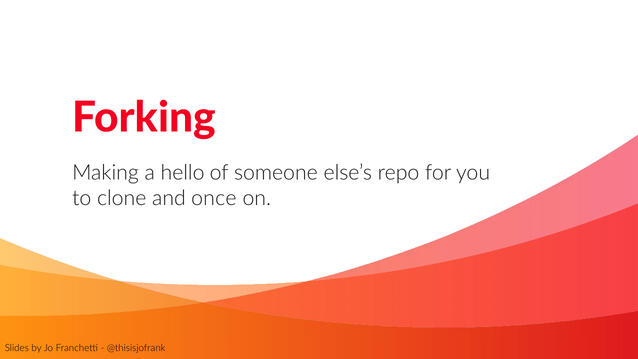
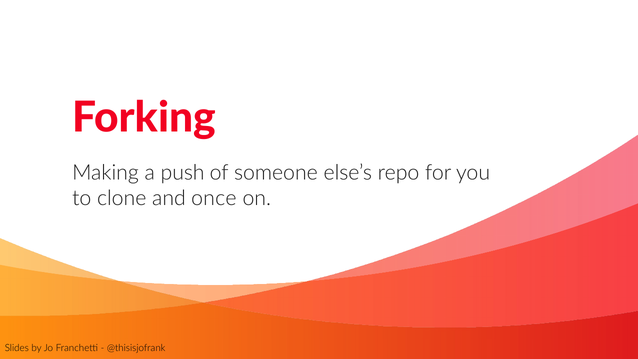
hello: hello -> push (183, 173)
